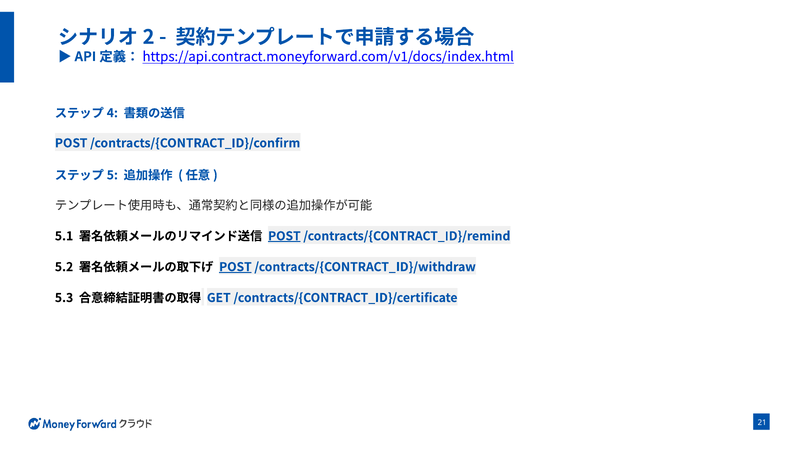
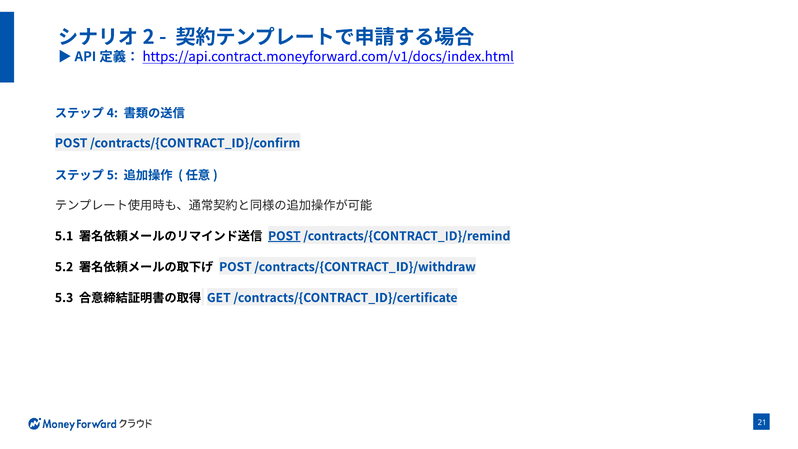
POST underline: present -> none (235, 267)
